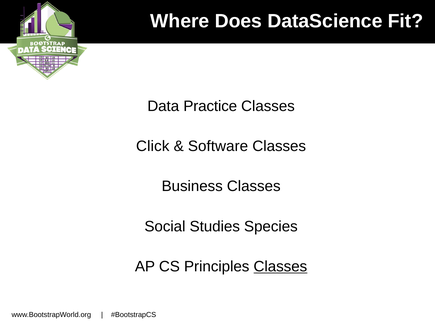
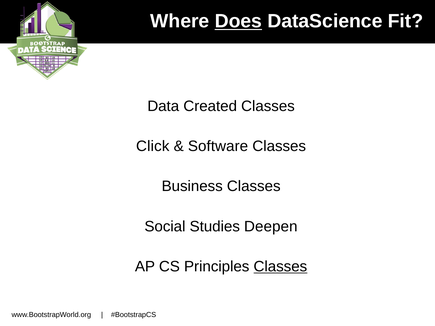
Does underline: none -> present (238, 21)
Practice: Practice -> Created (210, 106)
Species: Species -> Deepen (271, 227)
